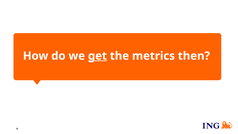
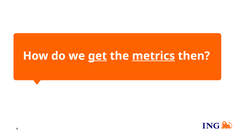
metrics underline: none -> present (153, 56)
